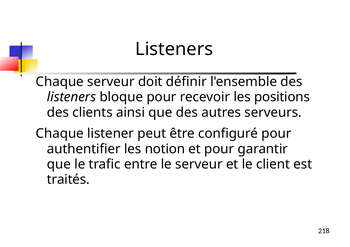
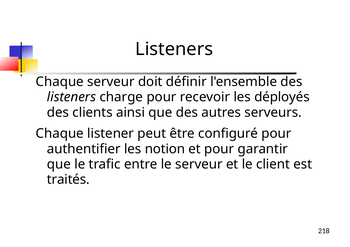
bloque: bloque -> charge (121, 97)
positions: positions -> déployés (282, 97)
